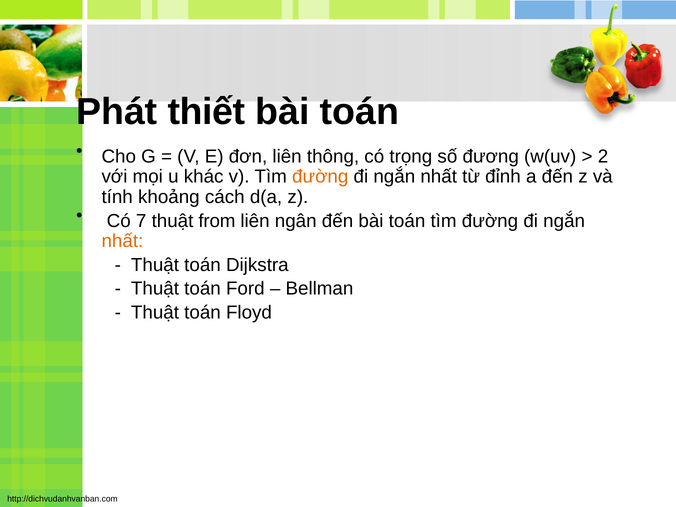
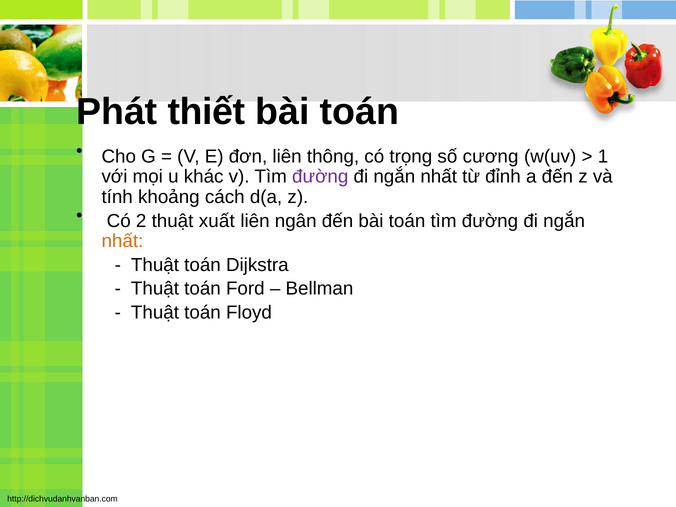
đương: đương -> cương (491, 156)
2: 2 -> 1 (603, 156)
đường colour: orange -> purple (320, 177)
7: 7 -> 2 (141, 221)
from: from -> xuất (217, 221)
